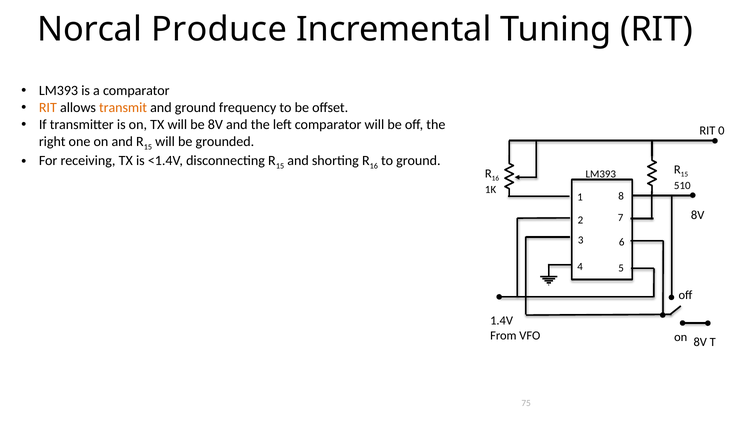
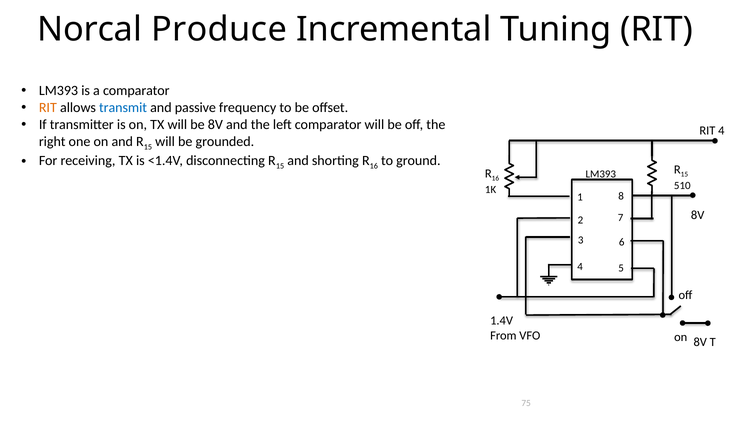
transmit colour: orange -> blue (123, 108)
and ground: ground -> passive (195, 108)
RIT 0: 0 -> 4 (721, 131)
